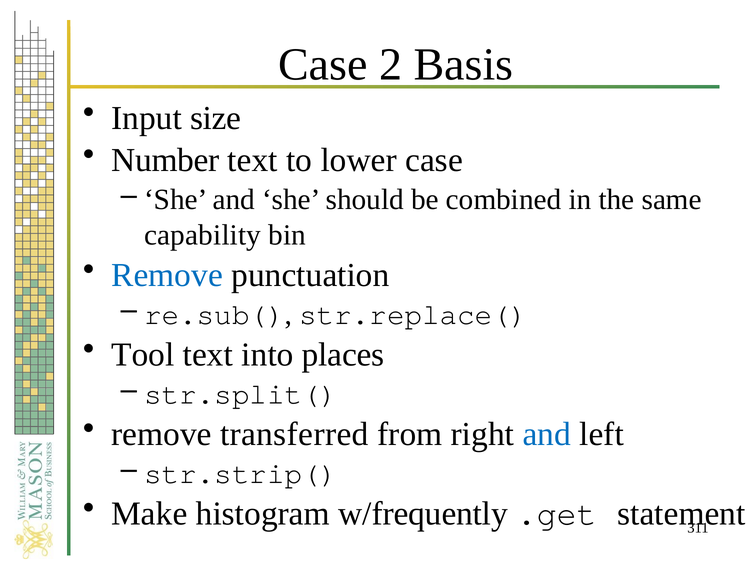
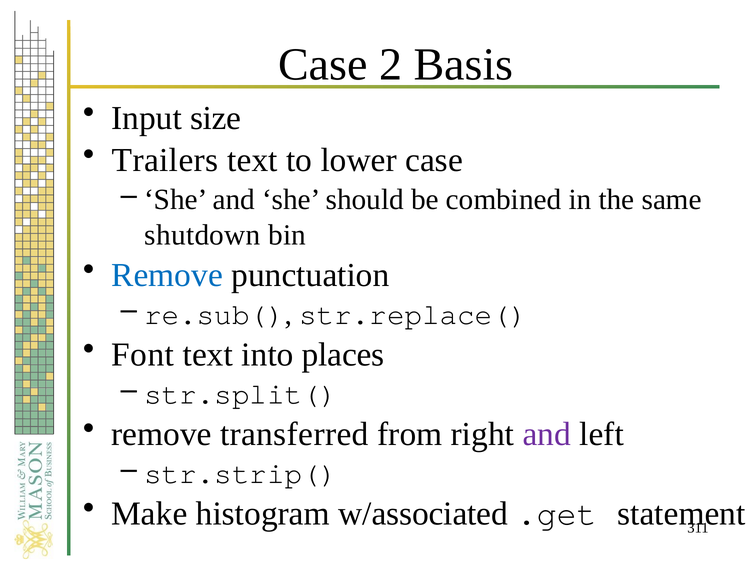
Number: Number -> Trailers (165, 160)
capability: capability -> shutdown (203, 235)
Tool: Tool -> Font (143, 355)
and colour: blue -> purple (547, 435)
w/frequently: w/frequently -> w/associated (423, 514)
